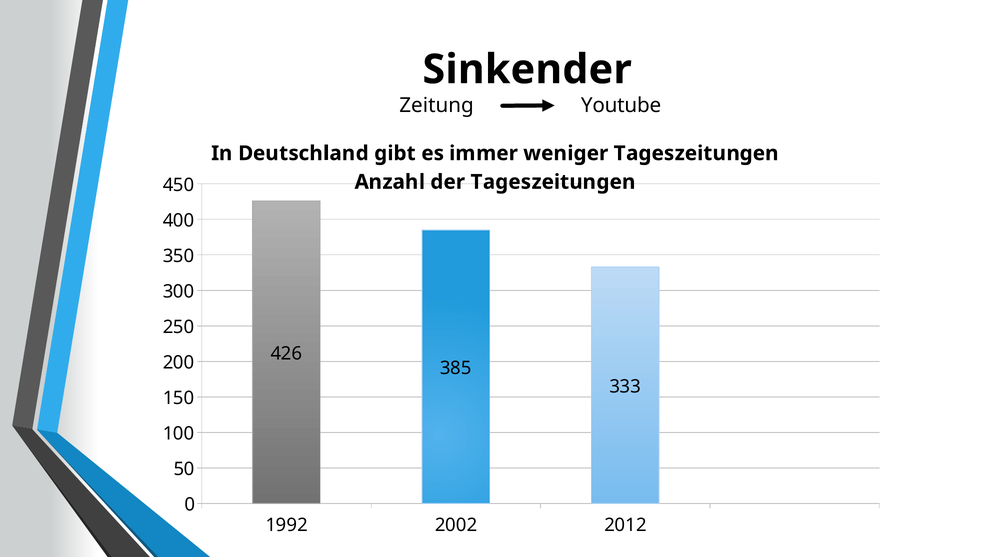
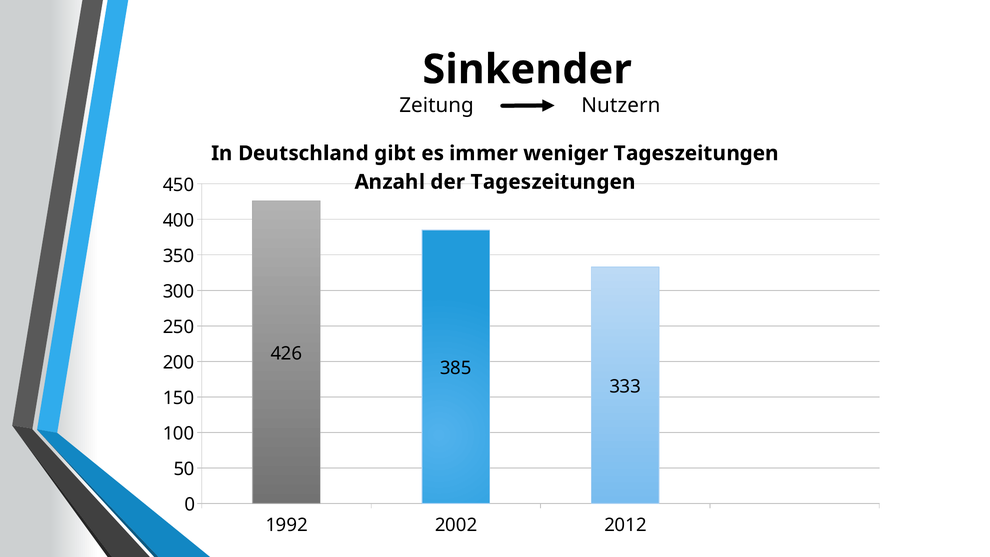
Youtube: Youtube -> Nutzern (621, 105)
